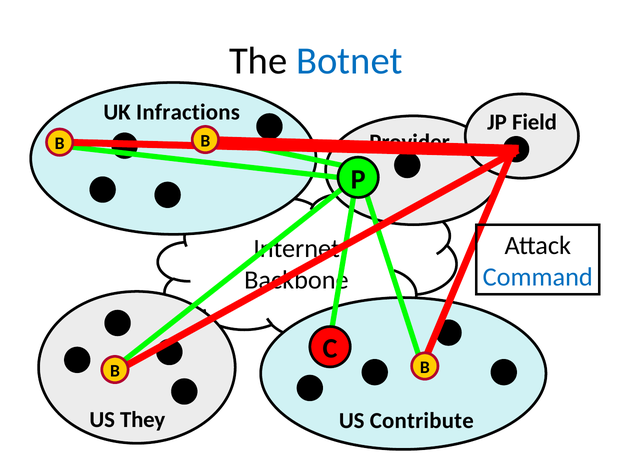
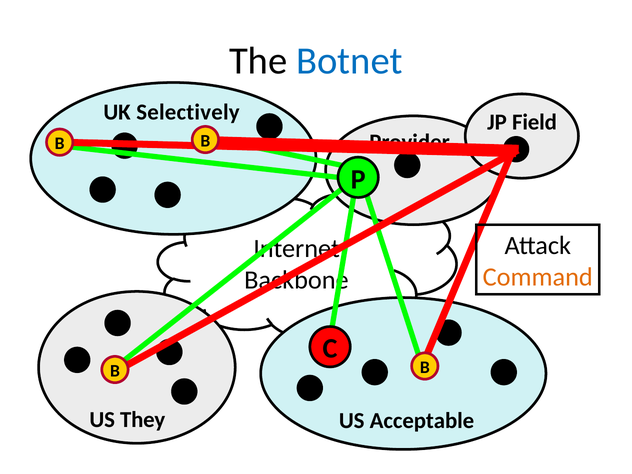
Infractions: Infractions -> Selectively (188, 112)
Command colour: blue -> orange (538, 277)
Contribute: Contribute -> Acceptable (422, 421)
